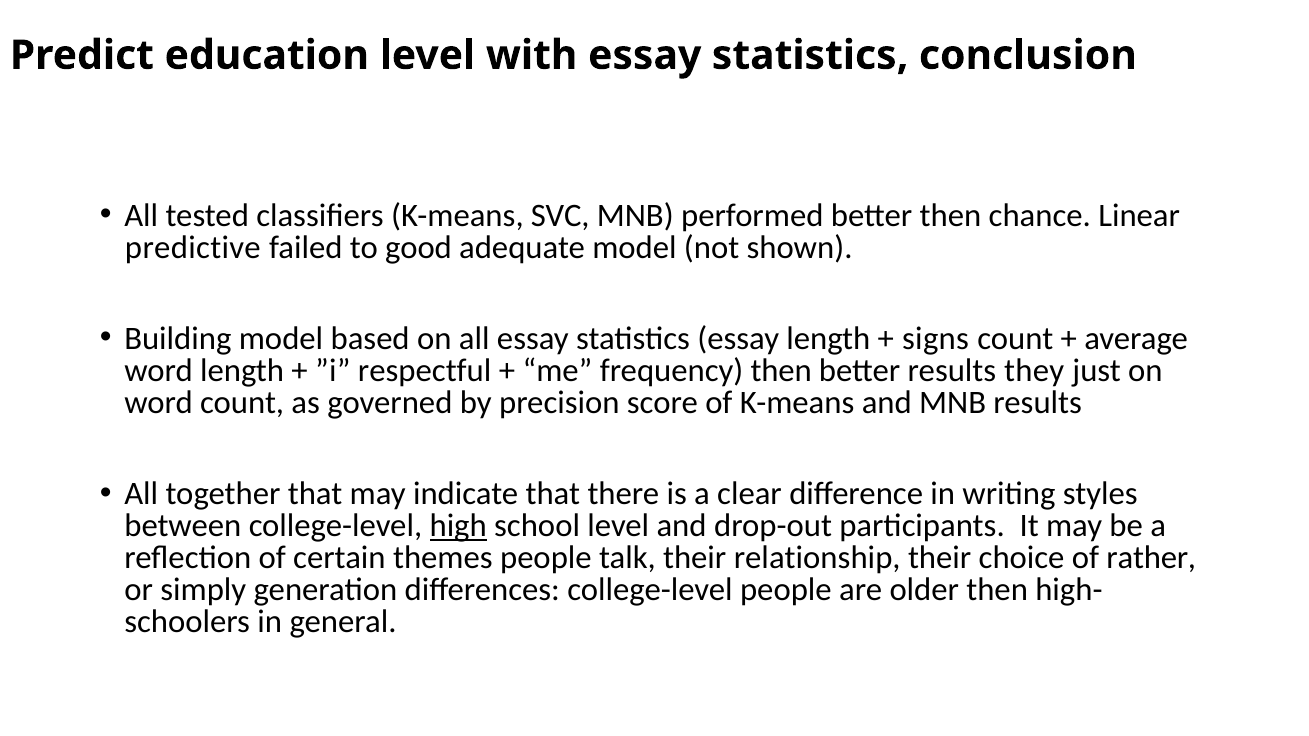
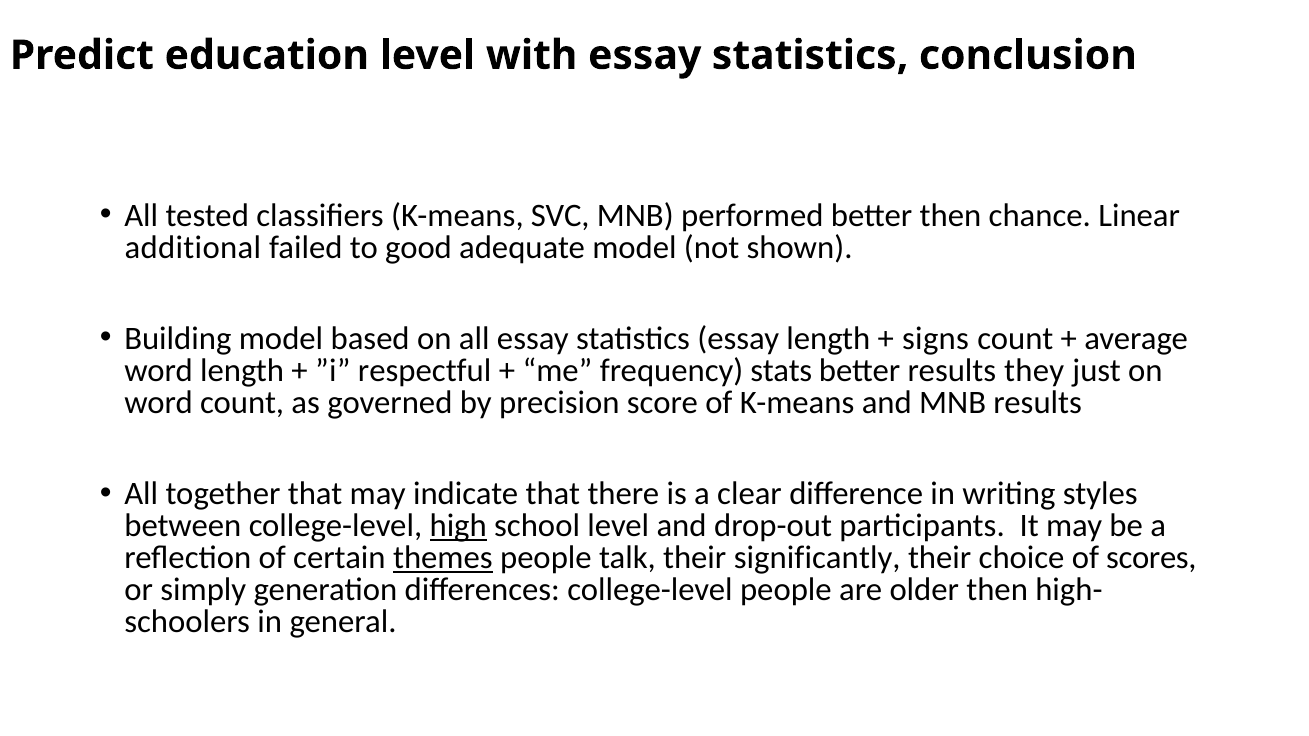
predictive: predictive -> additional (193, 247)
frequency then: then -> stats (781, 371)
themes underline: none -> present (443, 558)
relationship: relationship -> significantly (817, 558)
rather: rather -> scores (1151, 558)
